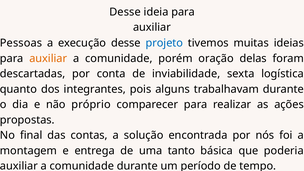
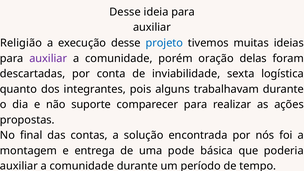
Pessoas: Pessoas -> Religião (21, 43)
auxiliar colour: orange -> purple (48, 58)
próprio: próprio -> suporte (91, 105)
tanto: tanto -> pode (181, 151)
